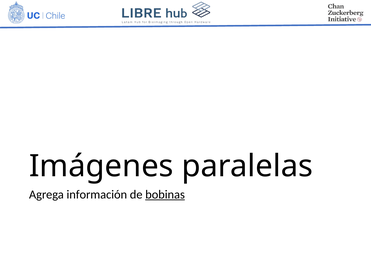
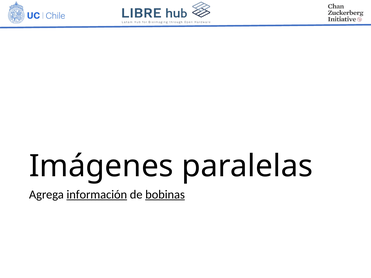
información underline: none -> present (97, 195)
